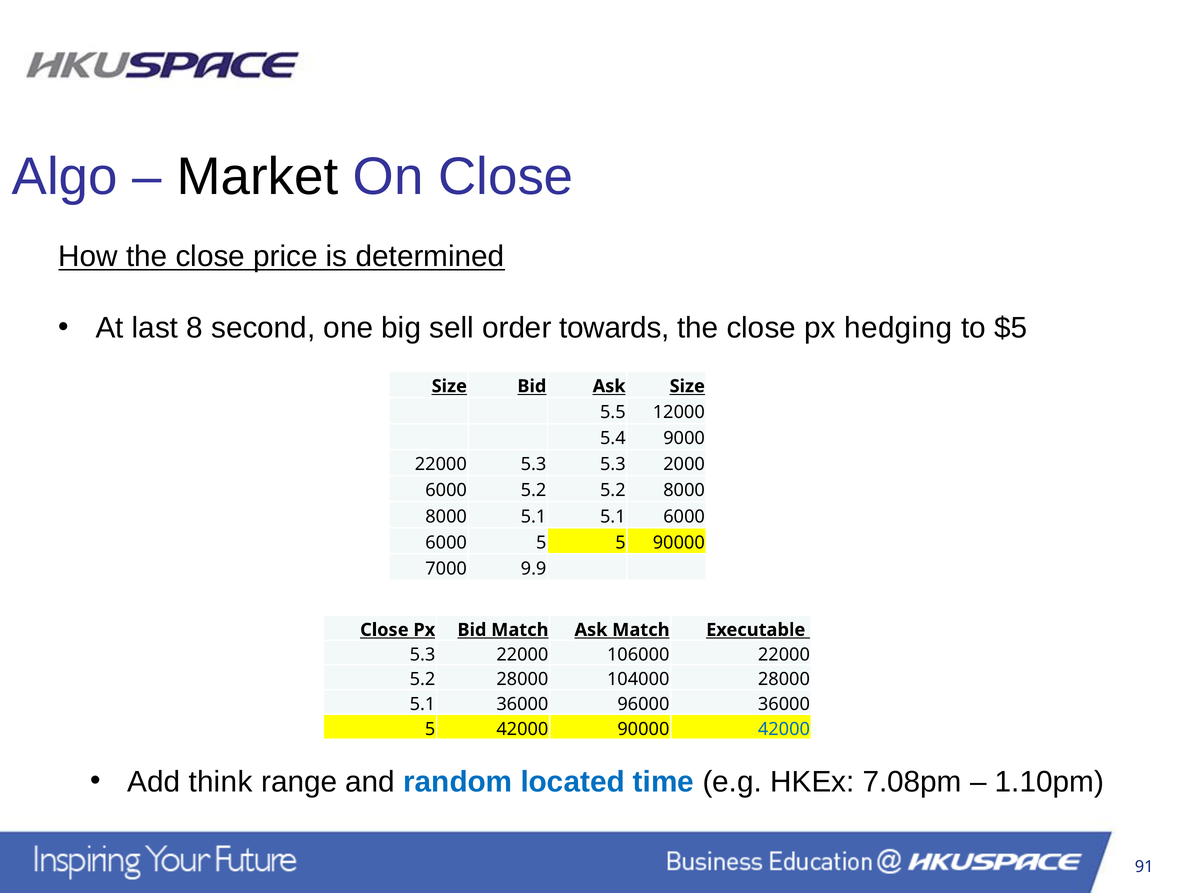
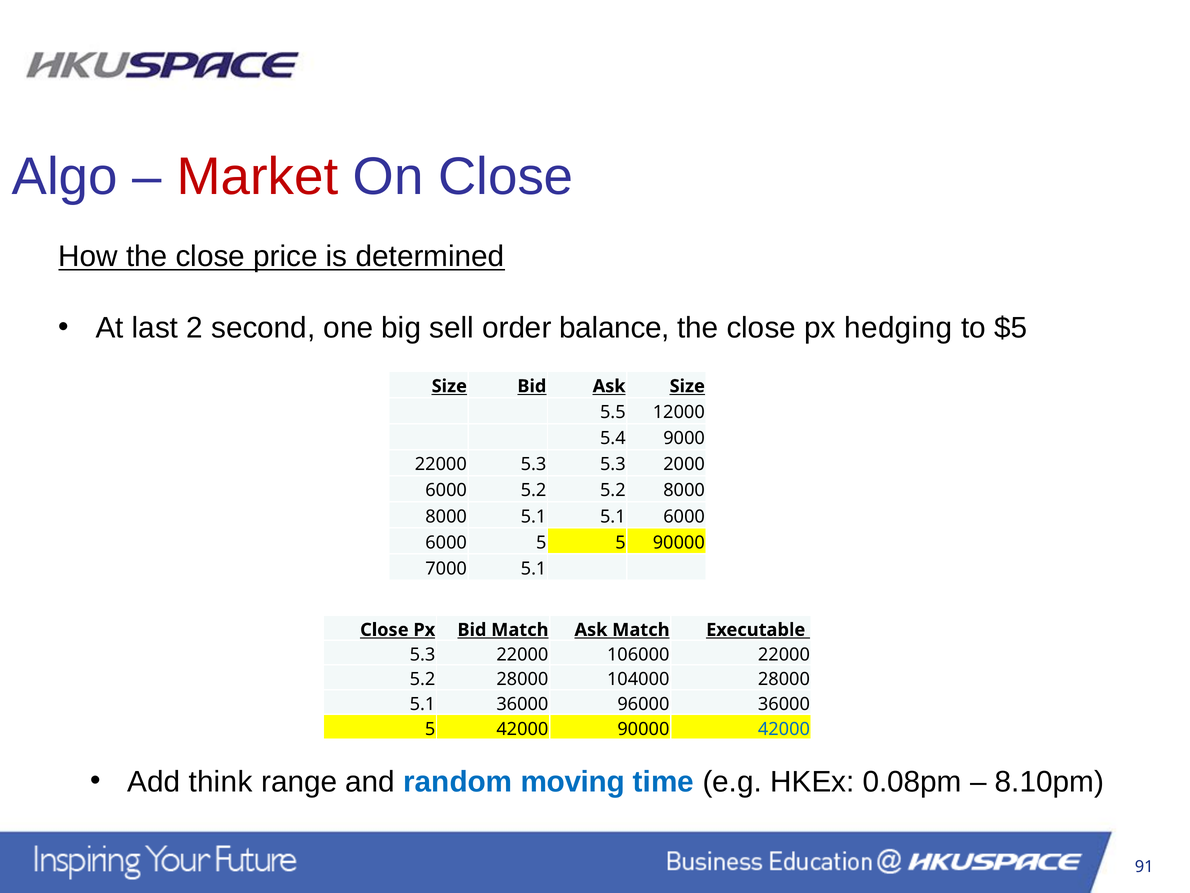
Market colour: black -> red (257, 177)
8: 8 -> 2 (195, 328)
towards: towards -> balance (614, 328)
7000 9.9: 9.9 -> 5.1 (534, 568)
located: located -> moving (573, 781)
7.08pm: 7.08pm -> 0.08pm (912, 781)
1.10pm: 1.10pm -> 8.10pm (1049, 781)
